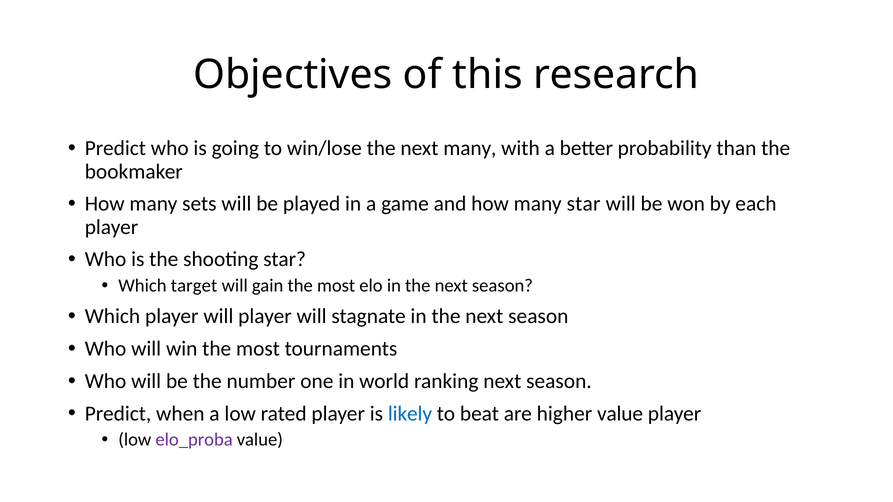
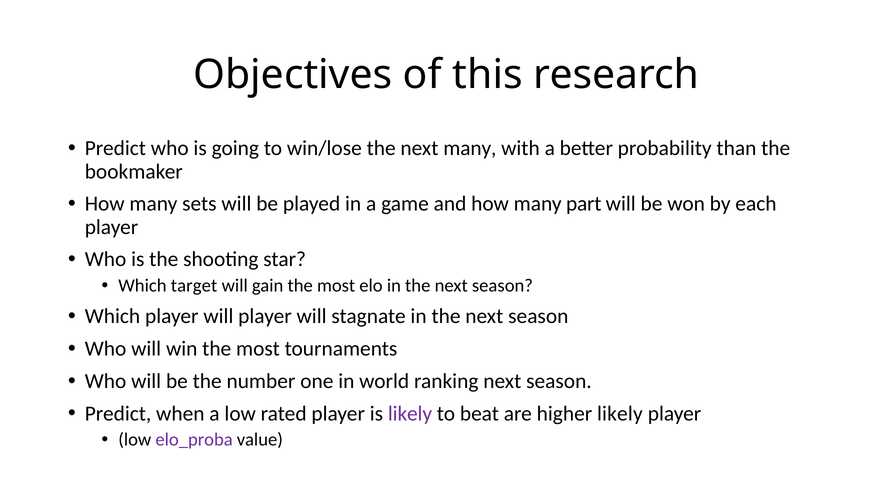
many star: star -> part (584, 204)
likely colour: blue -> purple (410, 414)
higher value: value -> likely (620, 414)
